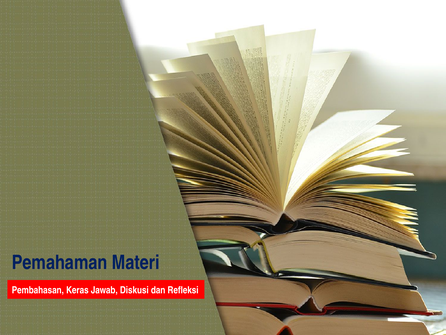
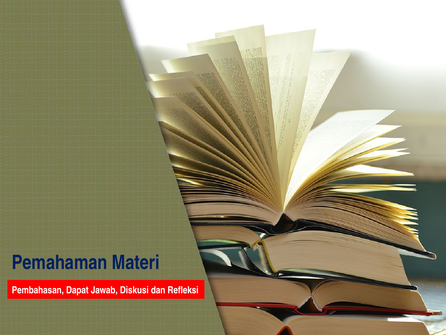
Keras: Keras -> Dapat (77, 290)
